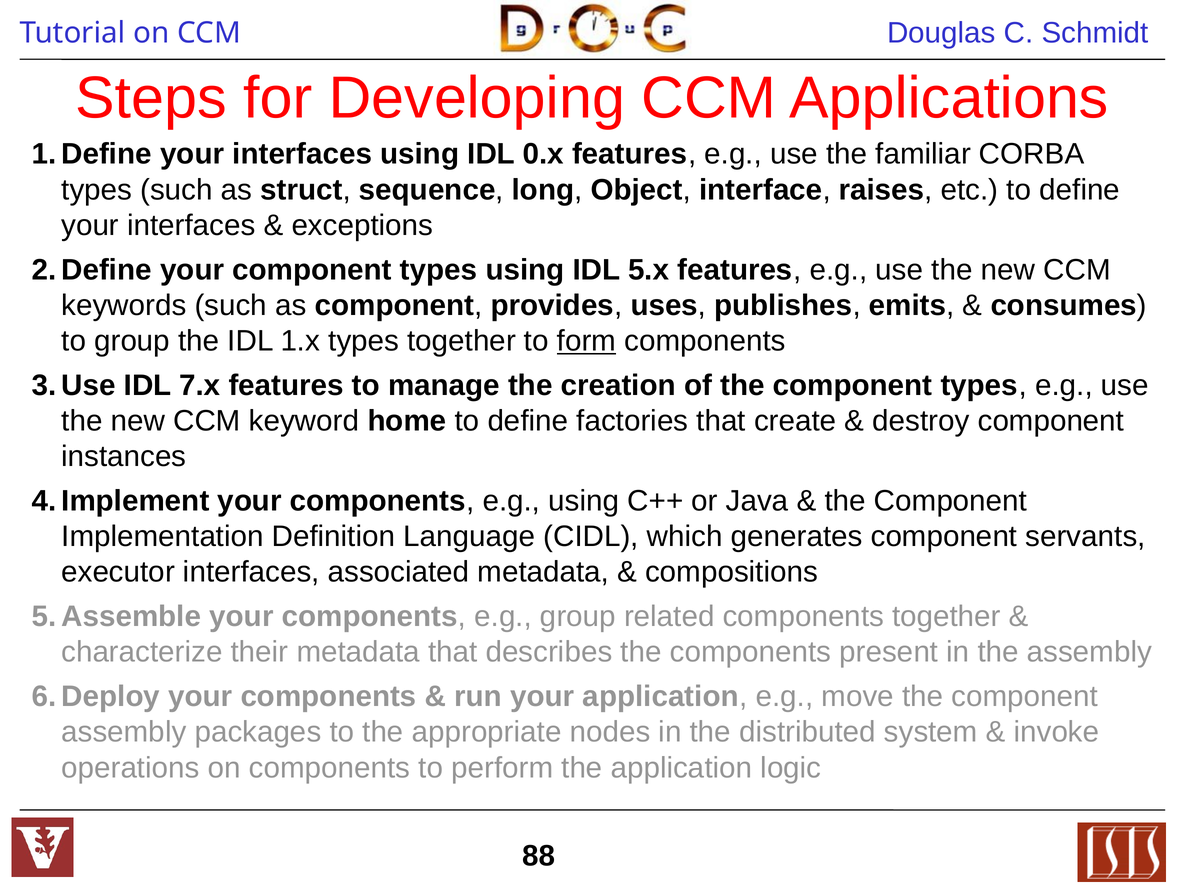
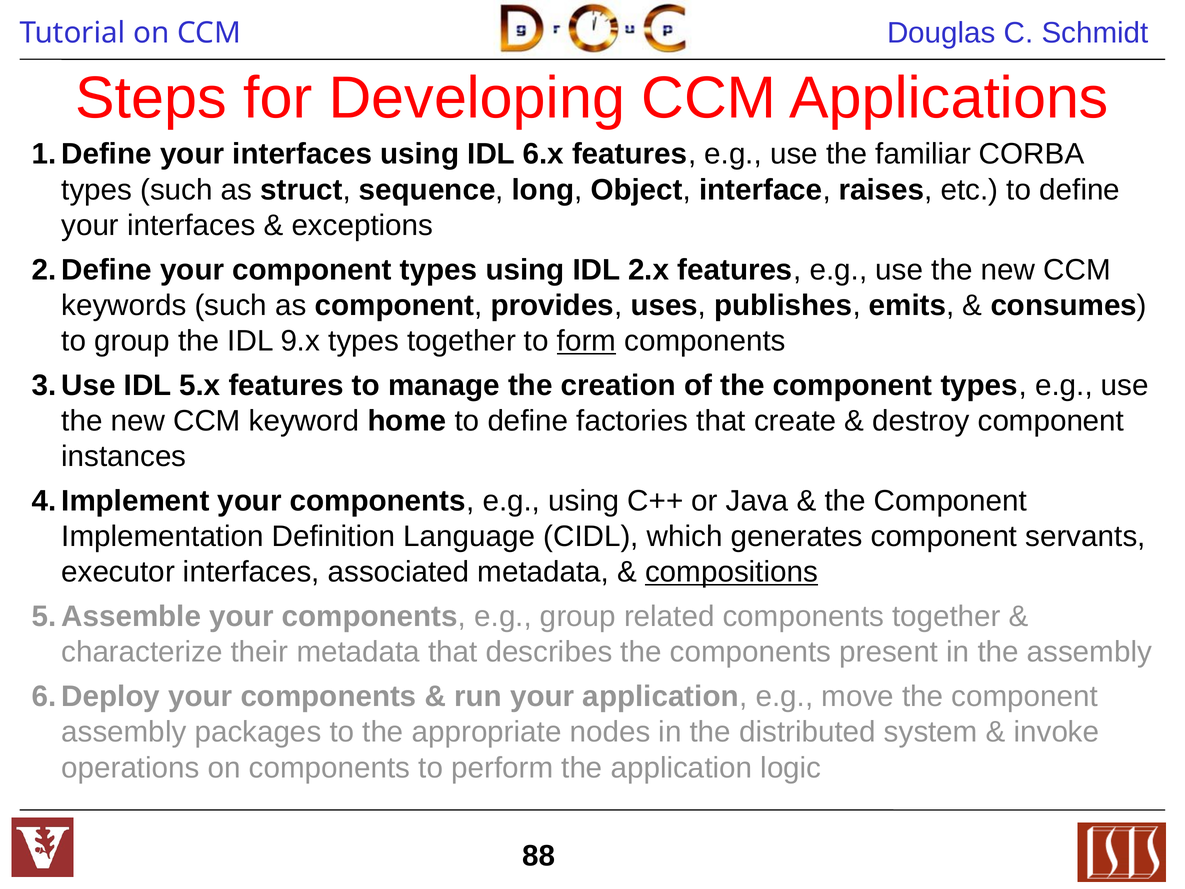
0.x: 0.x -> 6.x (543, 154)
5.x: 5.x -> 2.x (649, 270)
1.x: 1.x -> 9.x (300, 341)
7.x: 7.x -> 5.x (200, 385)
compositions underline: none -> present (732, 572)
